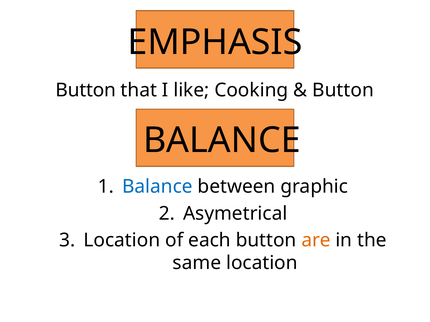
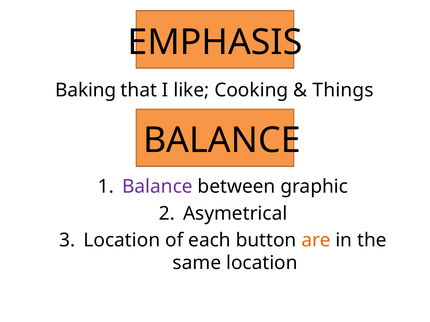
Button: Button -> Baking (86, 90)
Button: Button -> Things (343, 90)
Balance colour: blue -> purple (157, 187)
